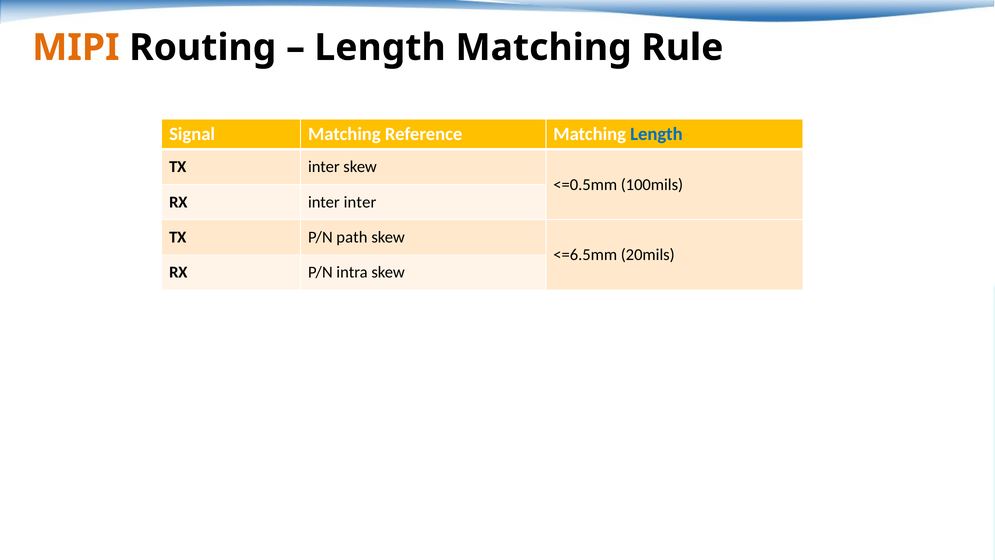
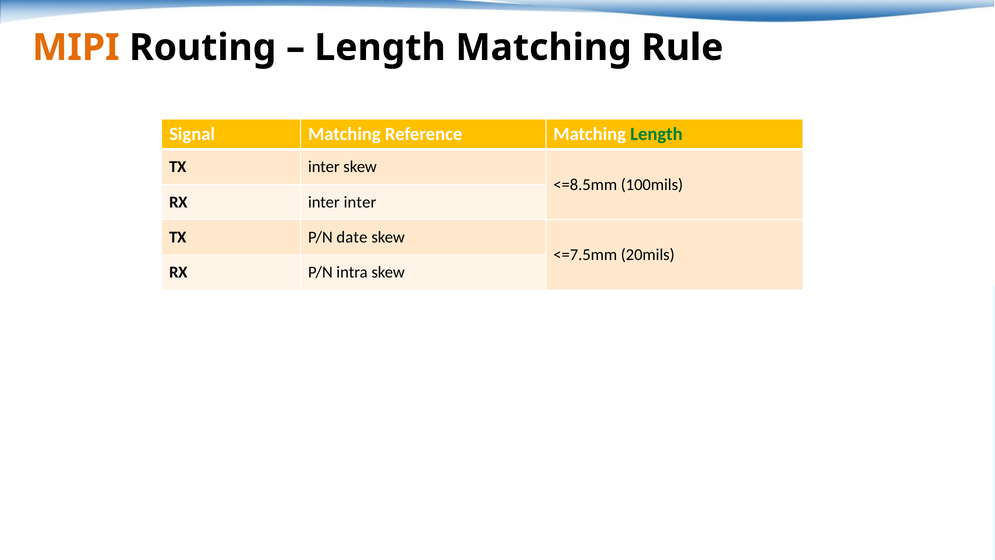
Length colour: blue -> green (656, 134)
<=0.5mm: <=0.5mm -> <=8.5mm (585, 184)
path: path -> date (352, 237)
<=6.5mm: <=6.5mm -> <=7.5mm (585, 255)
